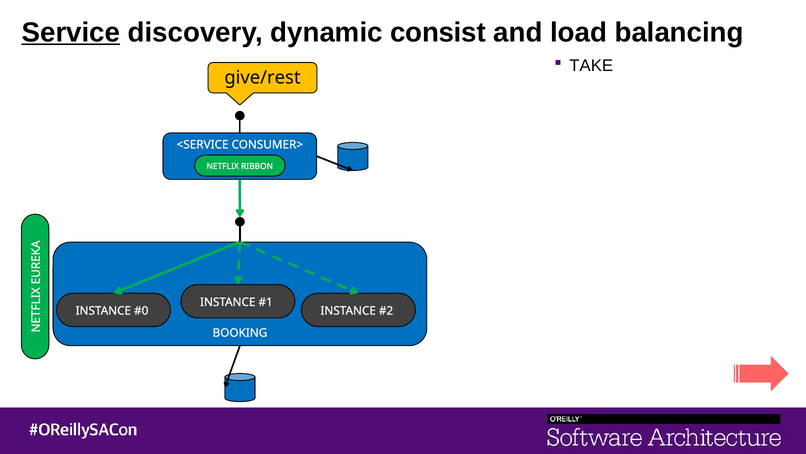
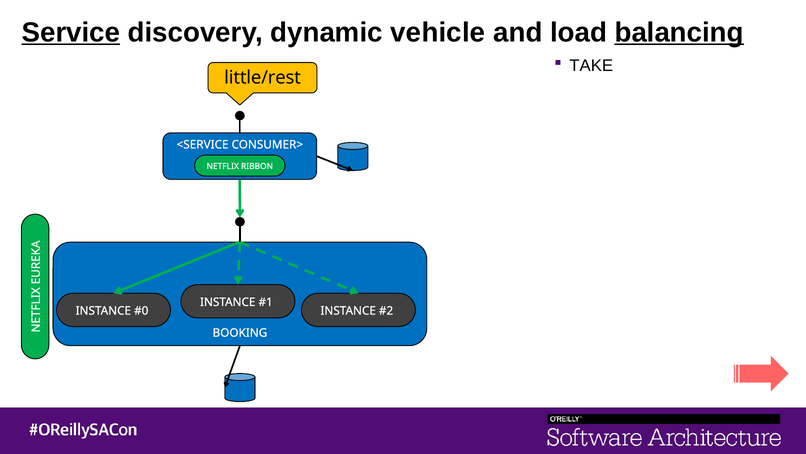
consist: consist -> vehicle (438, 32)
balancing underline: none -> present (679, 32)
give/rest: give/rest -> little/rest (263, 78)
